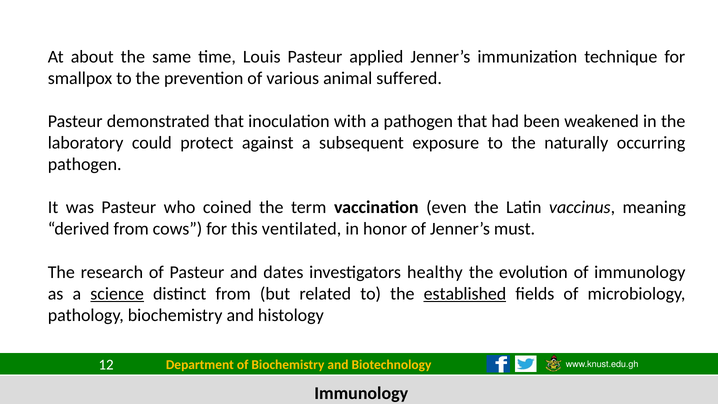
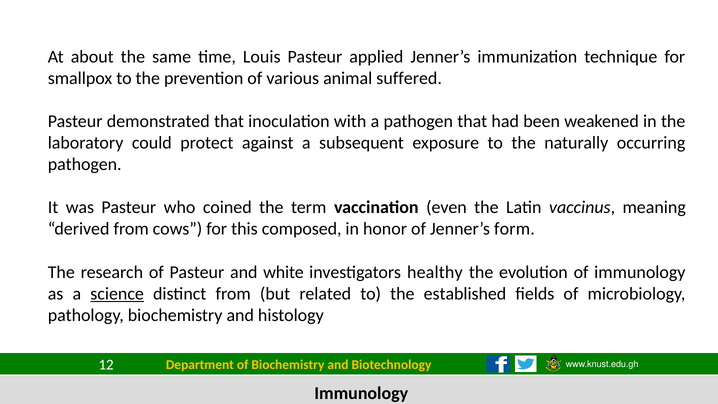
ventilated: ventilated -> composed (302, 229)
must: must -> form (514, 229)
dates: dates -> white (283, 272)
established underline: present -> none (465, 294)
